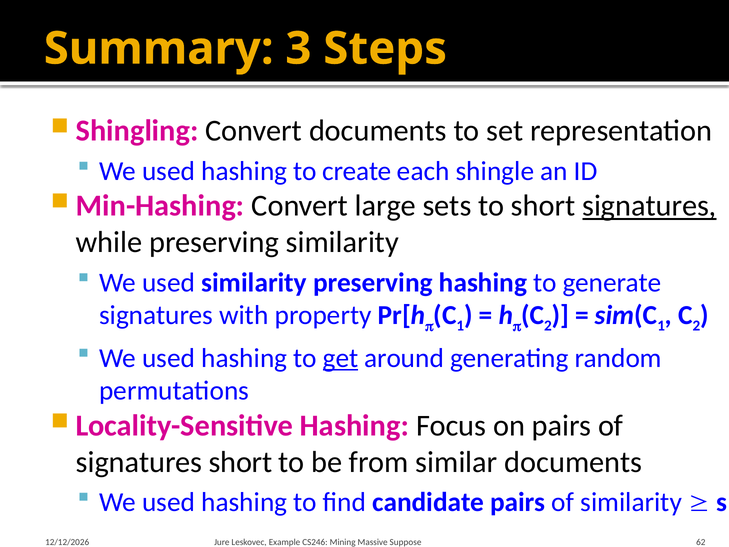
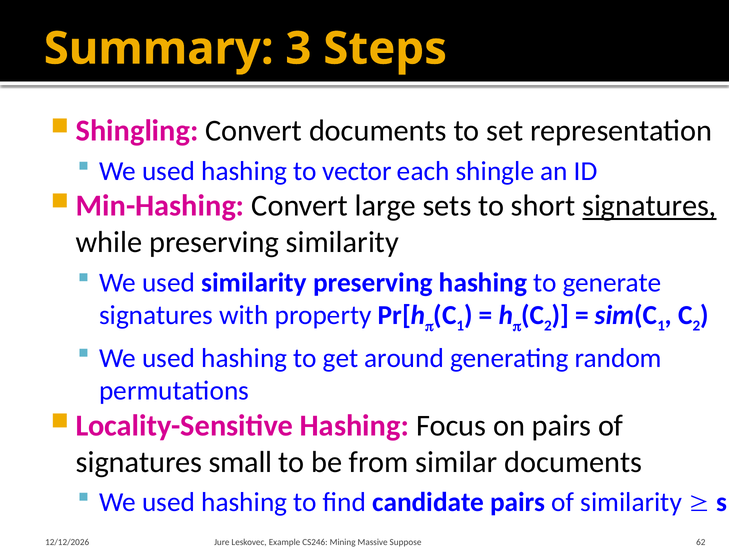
create: create -> vector (357, 171)
get underline: present -> none (341, 358)
signatures short: short -> small (240, 462)
